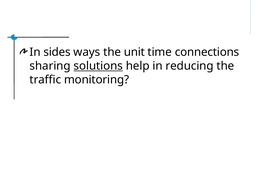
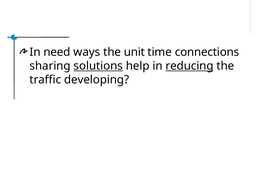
sides: sides -> need (57, 52)
reducing underline: none -> present (190, 66)
monitoring: monitoring -> developing (97, 80)
